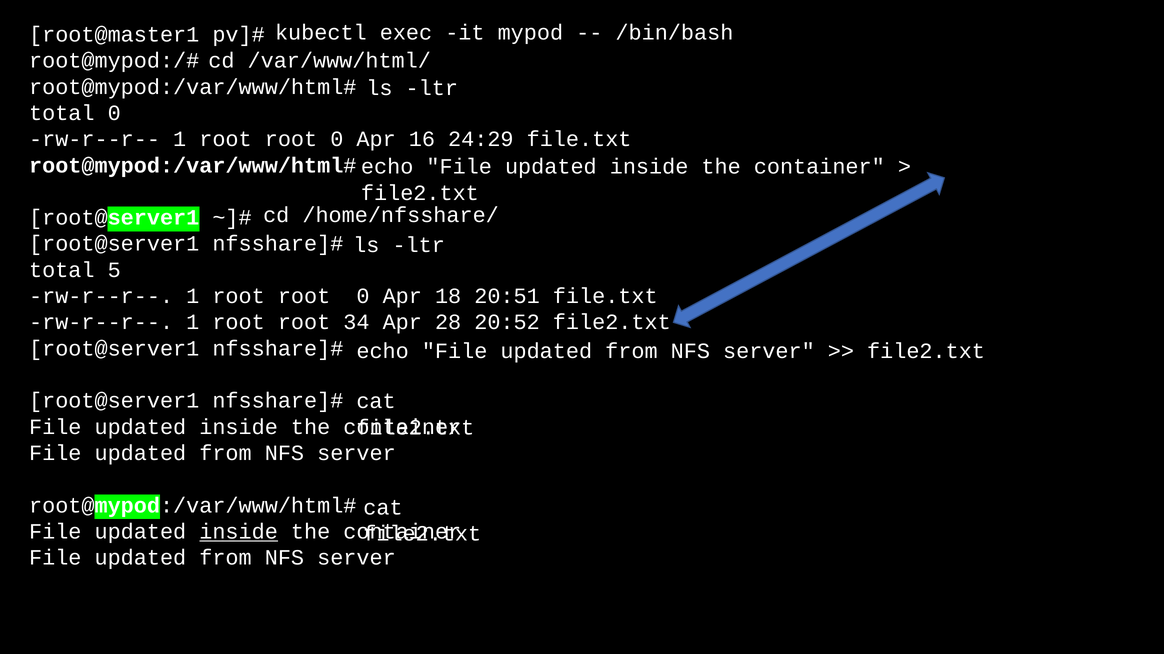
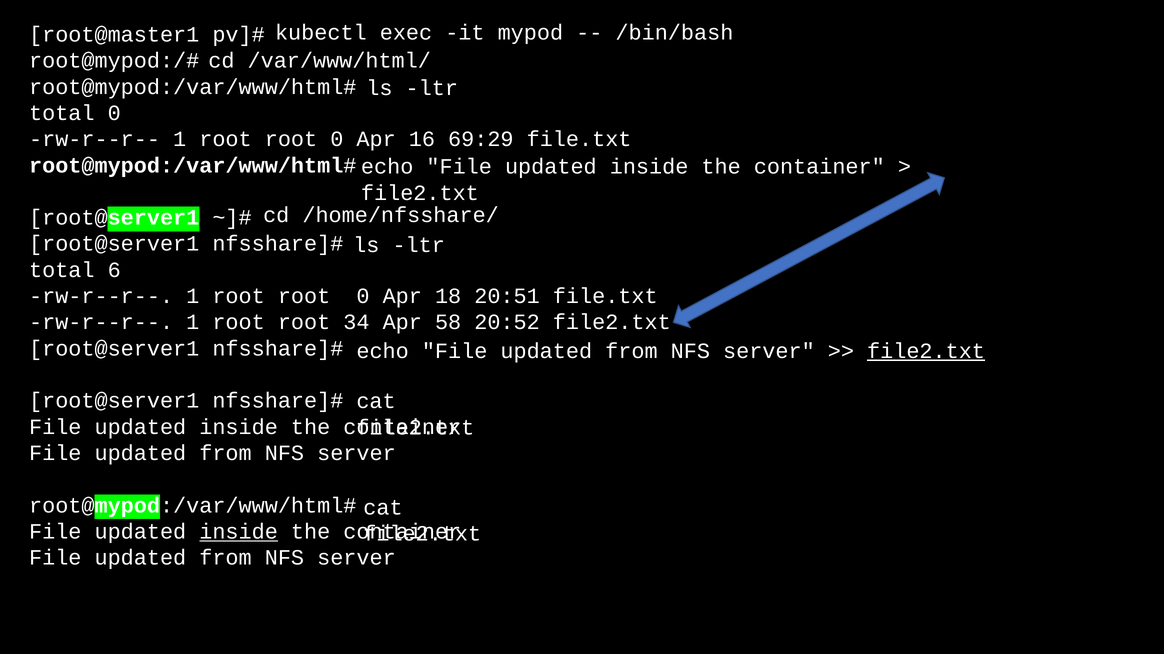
24:29: 24:29 -> 69:29 (481, 139)
5: 5 -> 6 (114, 270)
28: 28 -> 58 (448, 323)
file2.txt underline: none -> present (926, 351)
